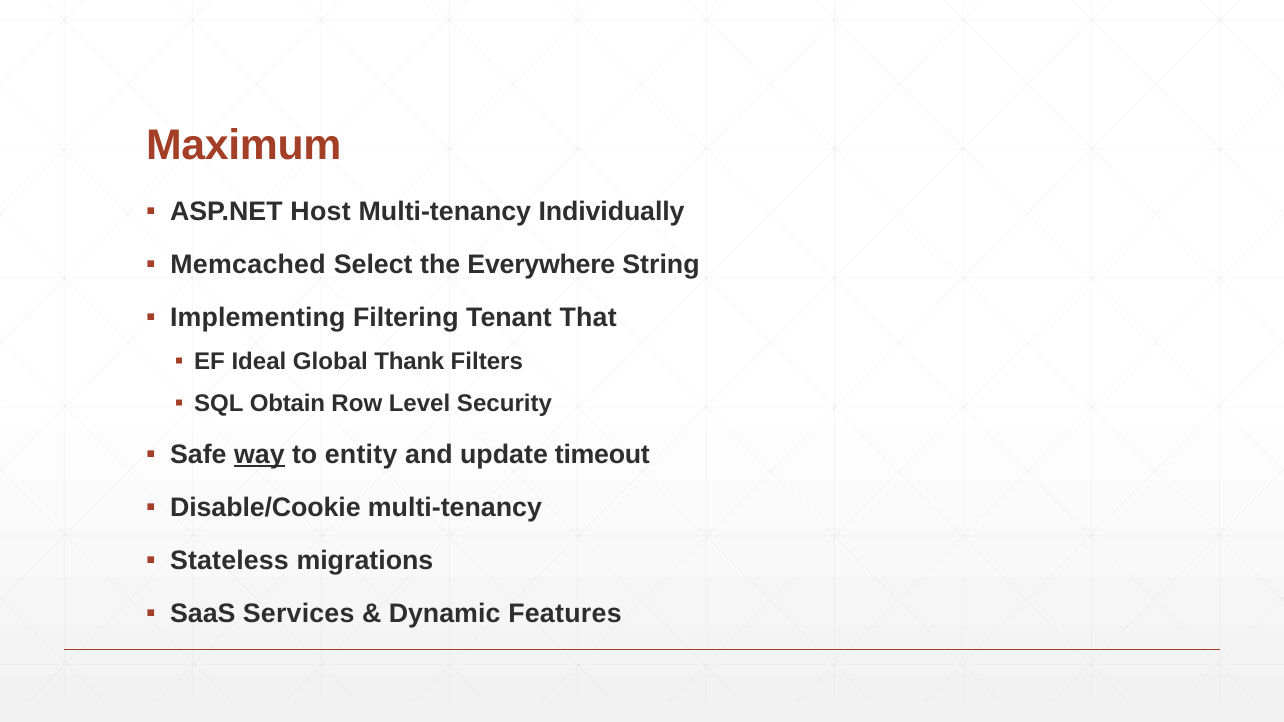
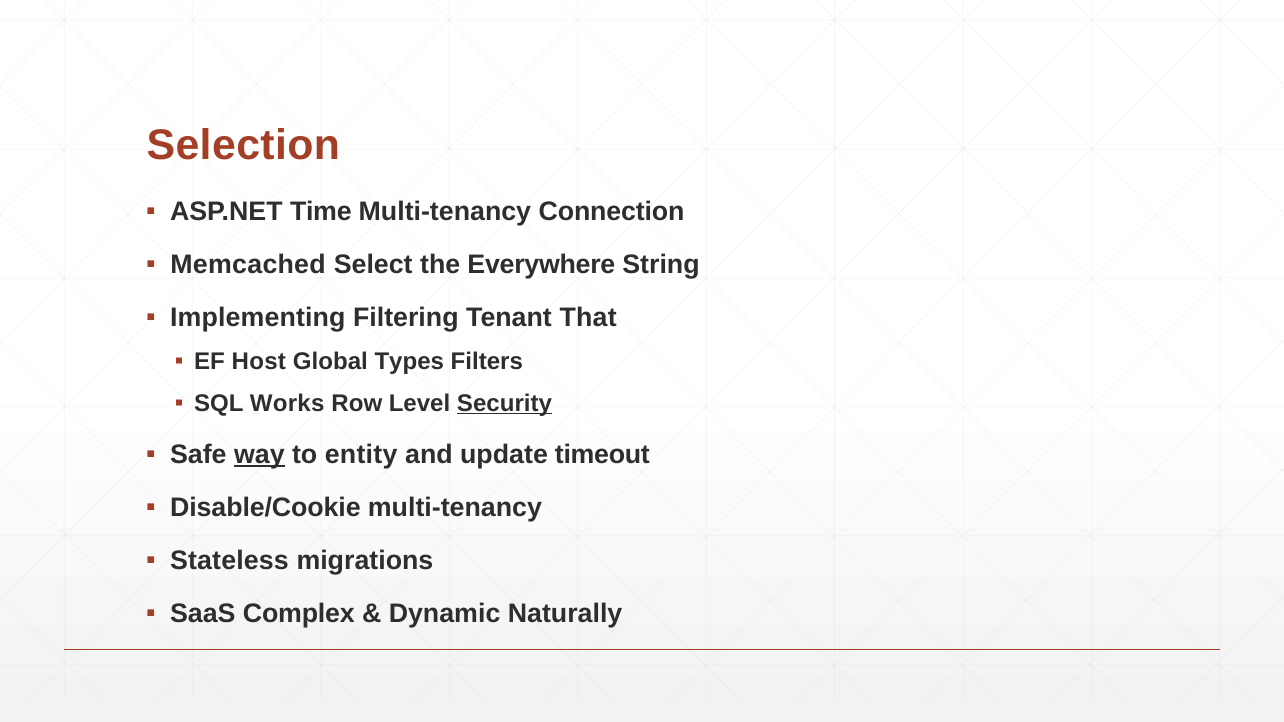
Maximum: Maximum -> Selection (243, 145)
Host: Host -> Time (321, 212)
Individually: Individually -> Connection (612, 212)
Ideal: Ideal -> Host (259, 361)
Thank: Thank -> Types (409, 361)
Obtain: Obtain -> Works (287, 403)
Security underline: none -> present (504, 403)
Services: Services -> Complex (299, 614)
Features: Features -> Naturally (565, 614)
